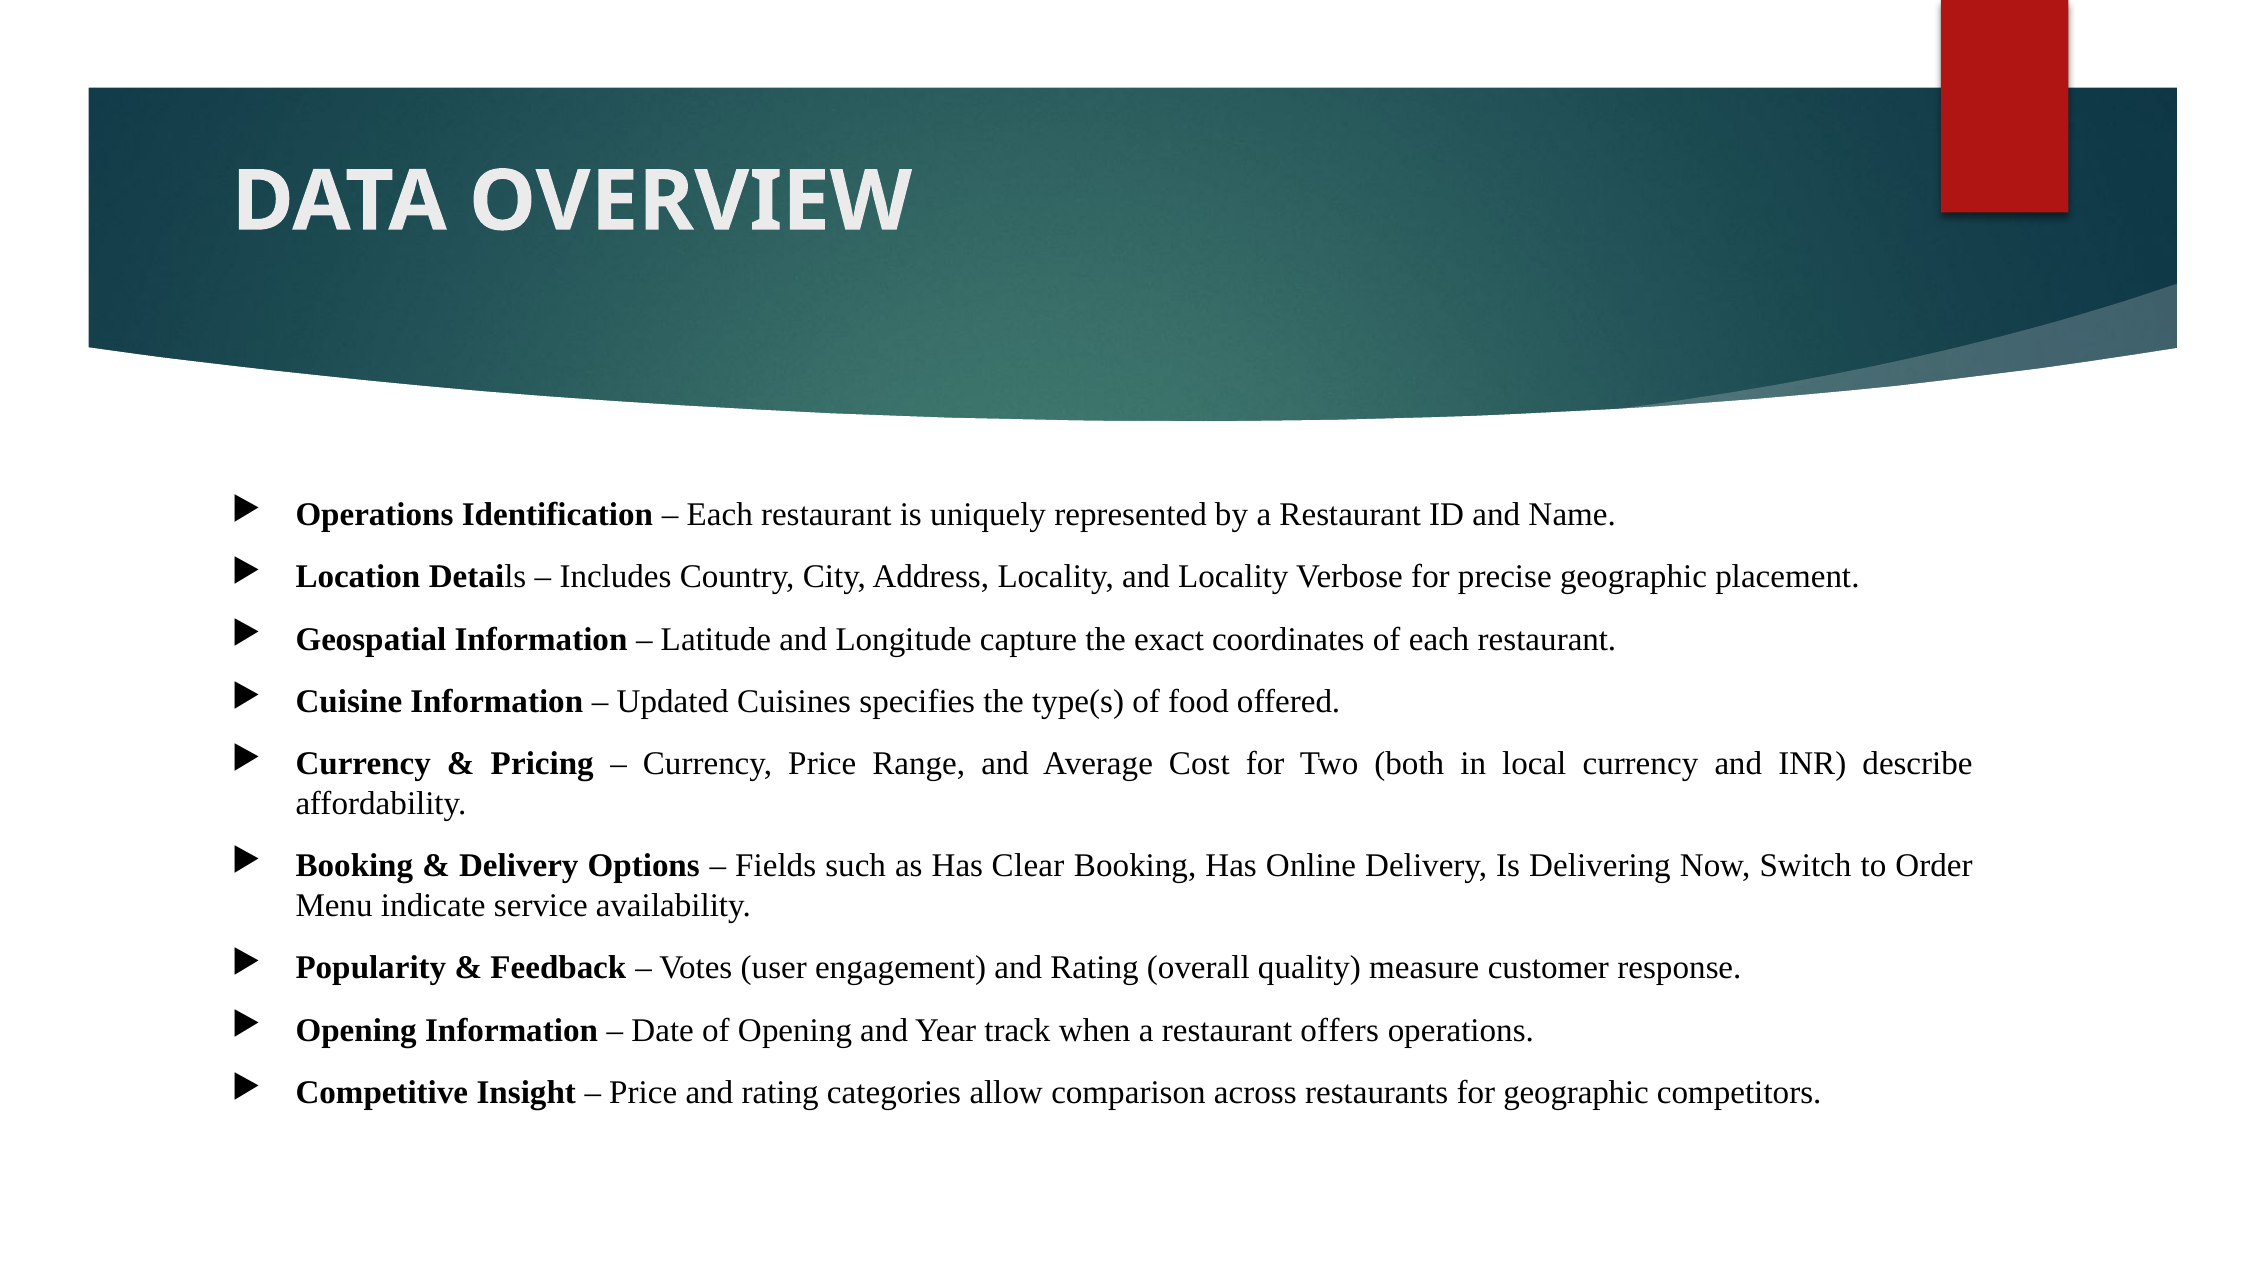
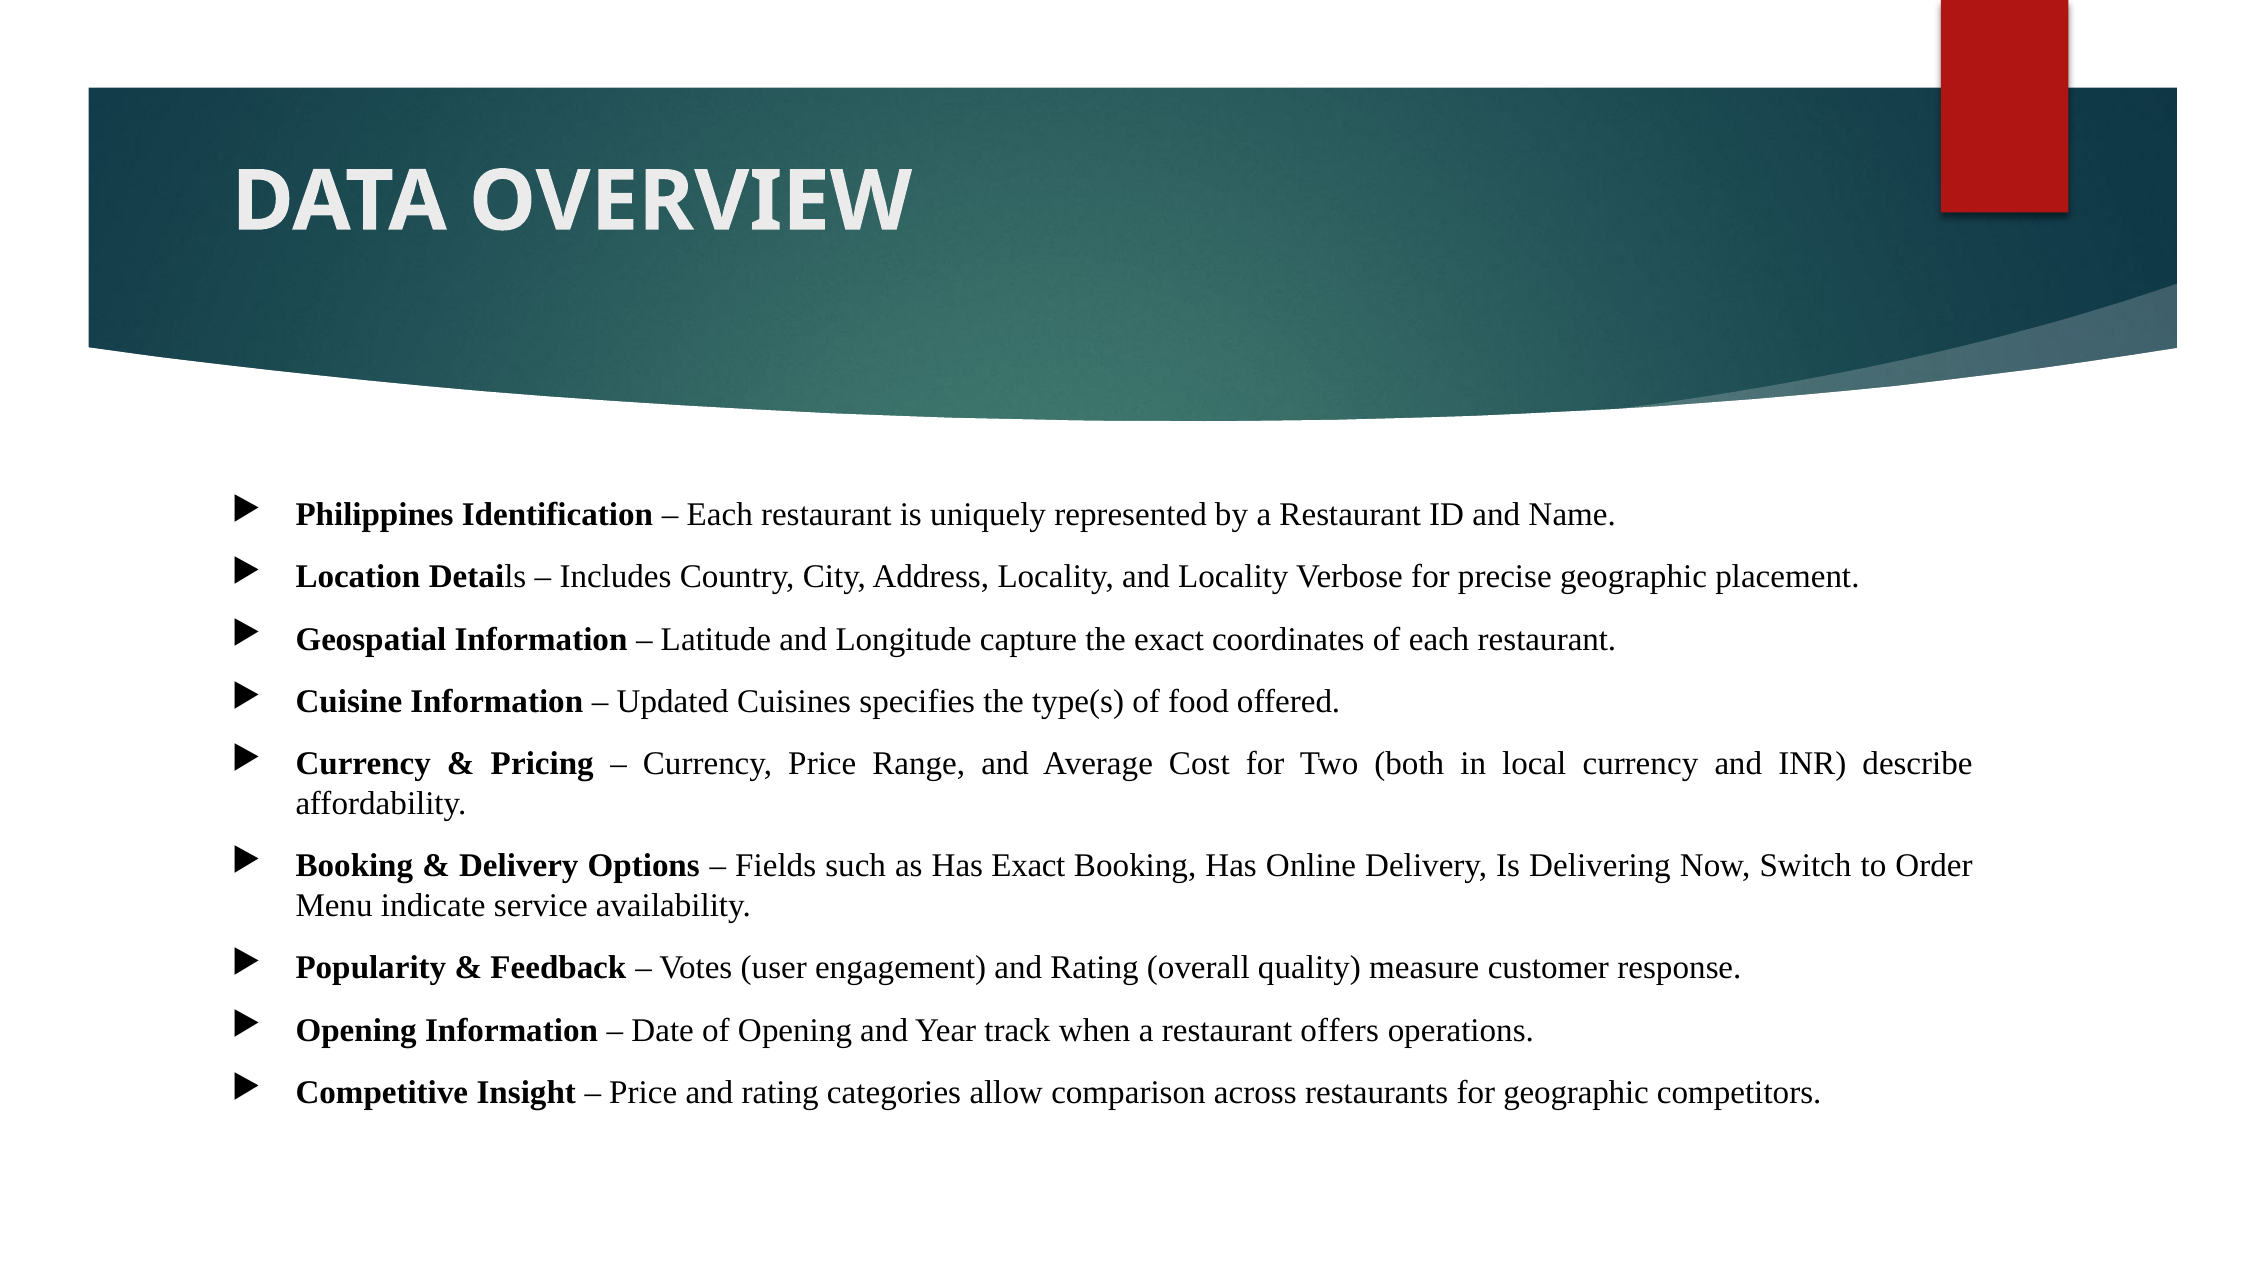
Operations: Operations -> Philippines (374, 515)
Has Clear: Clear -> Exact (1028, 866)
